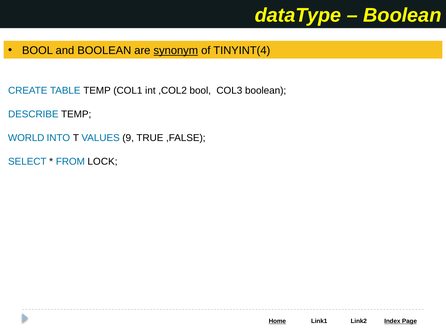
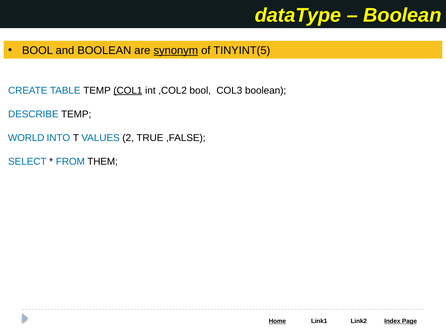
TINYINT(4: TINYINT(4 -> TINYINT(5 (242, 51)
COL1 underline: none -> present (128, 91)
9: 9 -> 2 (128, 138)
LOCK: LOCK -> THEM (103, 162)
